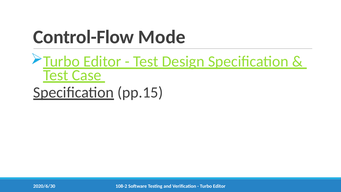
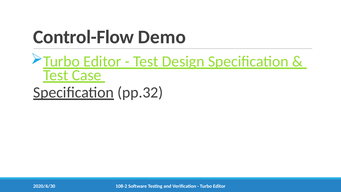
Mode: Mode -> Demo (162, 37)
pp.15: pp.15 -> pp.32 (140, 92)
